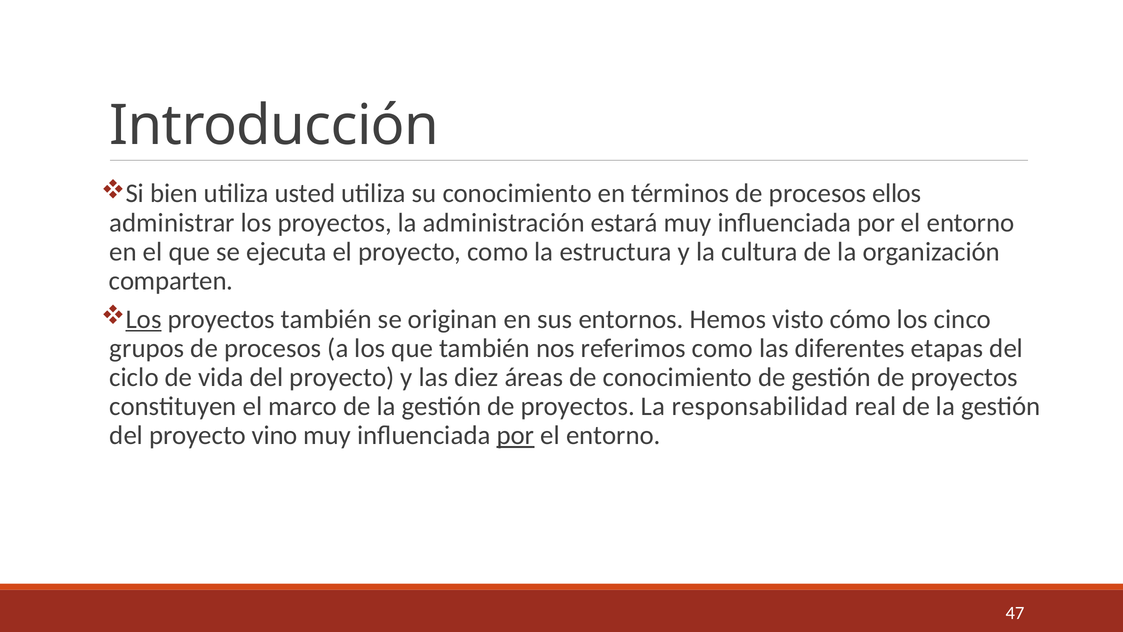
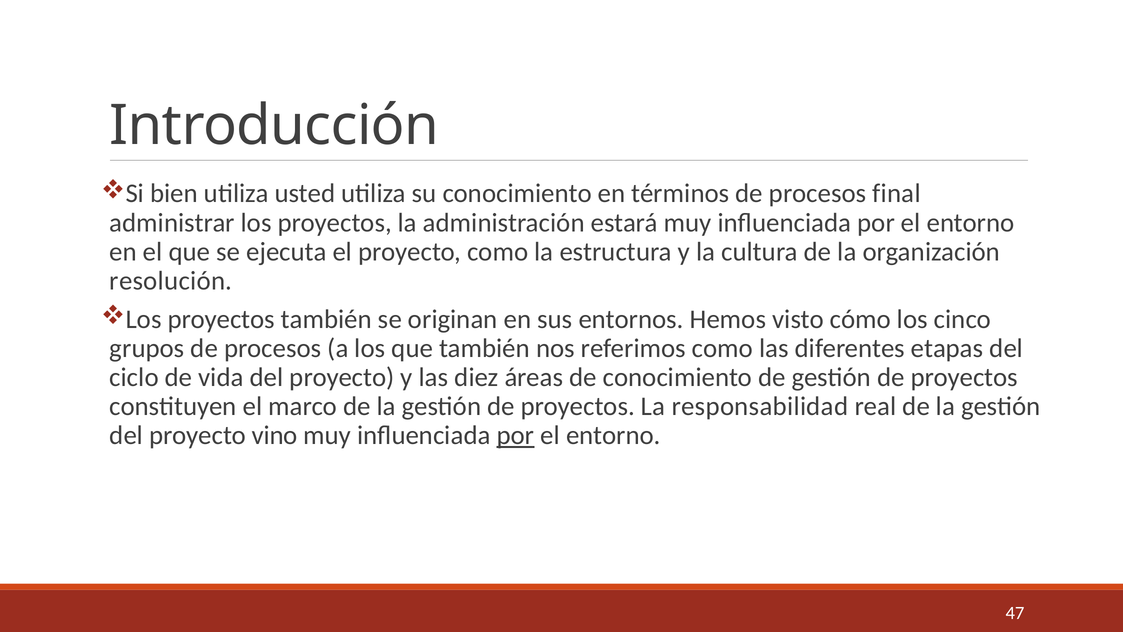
ellos: ellos -> final (897, 193)
comparten: comparten -> resolución (171, 281)
Los underline: present -> none (144, 319)
